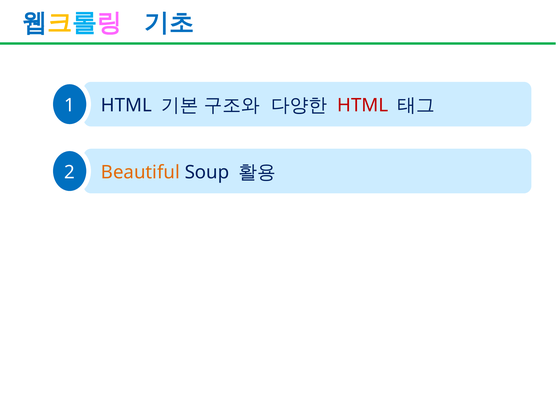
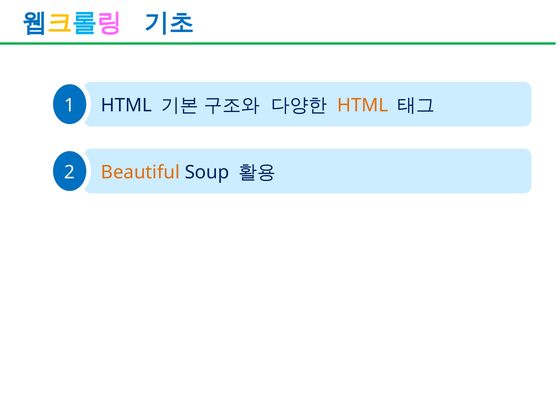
HTML colour: red -> orange (363, 105)
